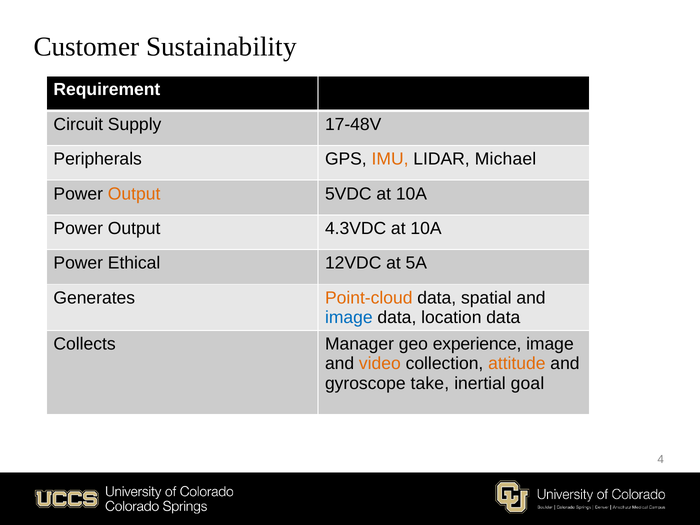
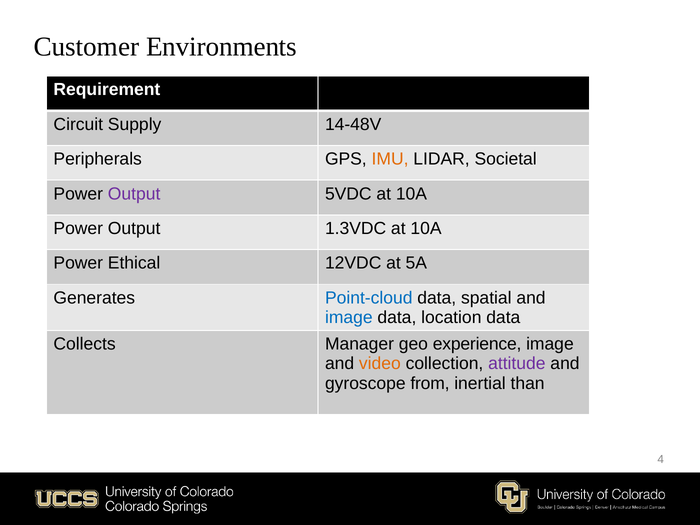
Sustainability: Sustainability -> Environments (221, 47)
17-48V: 17-48V -> 14-48V (353, 124)
Michael: Michael -> Societal (506, 159)
Output colour: orange -> purple (134, 194)
4.3VDC: 4.3VDC -> 1.3VDC (356, 228)
Point-cloud colour: orange -> blue (369, 298)
attitude colour: orange -> purple (517, 364)
take: take -> from (430, 383)
goal: goal -> than (528, 383)
